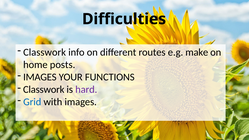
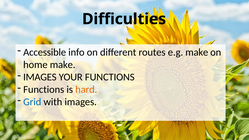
Classwork: Classwork -> Accessible (45, 52)
home posts: posts -> make (63, 65)
Classwork: Classwork -> Functions (44, 90)
hard colour: purple -> orange (86, 90)
